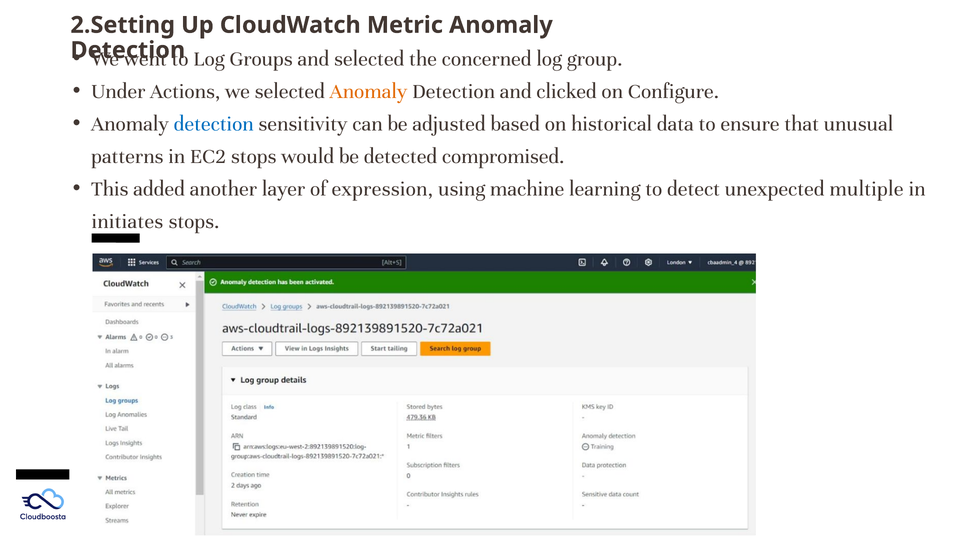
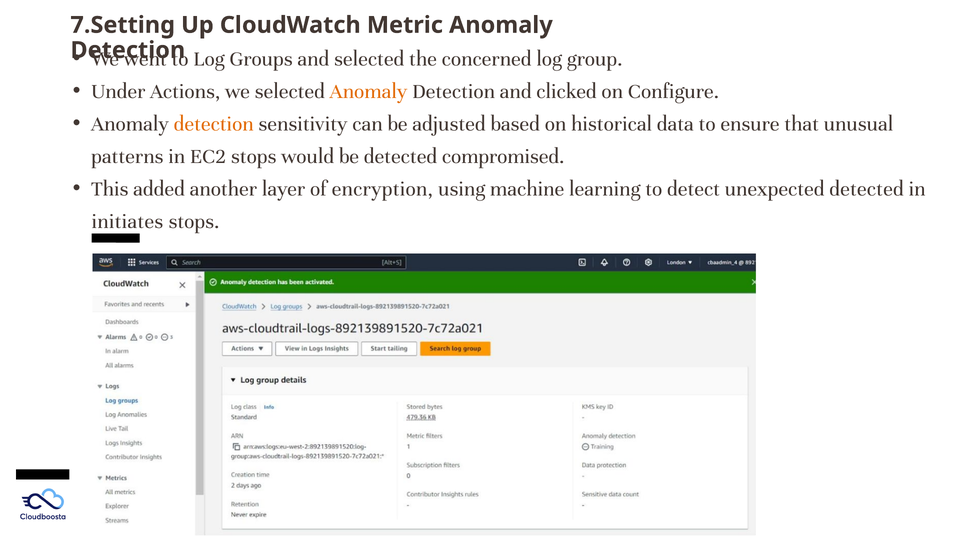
2.Setting: 2.Setting -> 7.Setting (123, 25)
detection colour: blue -> orange (214, 124)
expression: expression -> encryption (382, 189)
unexpected multiple: multiple -> detected (867, 189)
